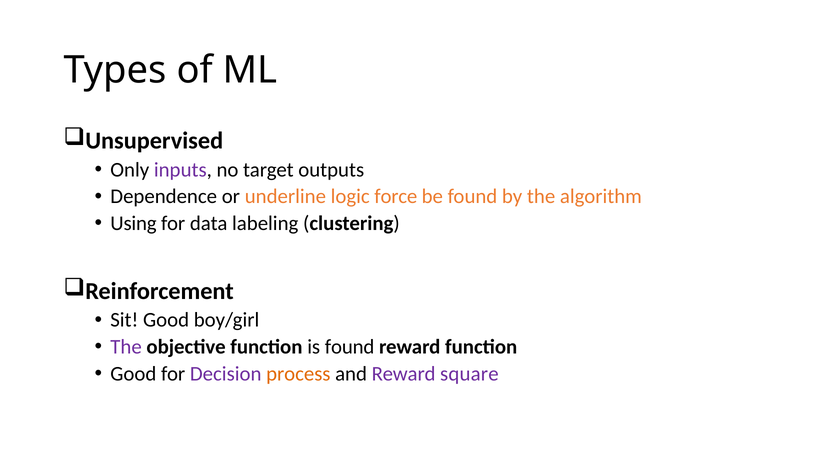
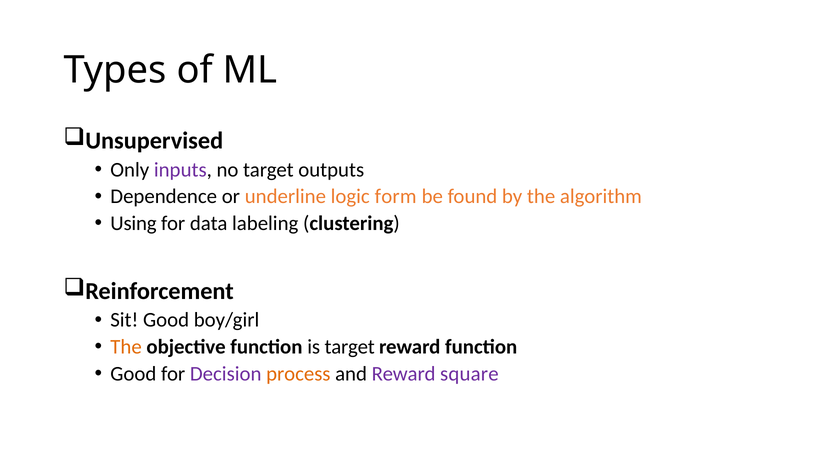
force: force -> form (396, 196)
The colour: purple -> orange (126, 346)
is found: found -> target (350, 346)
